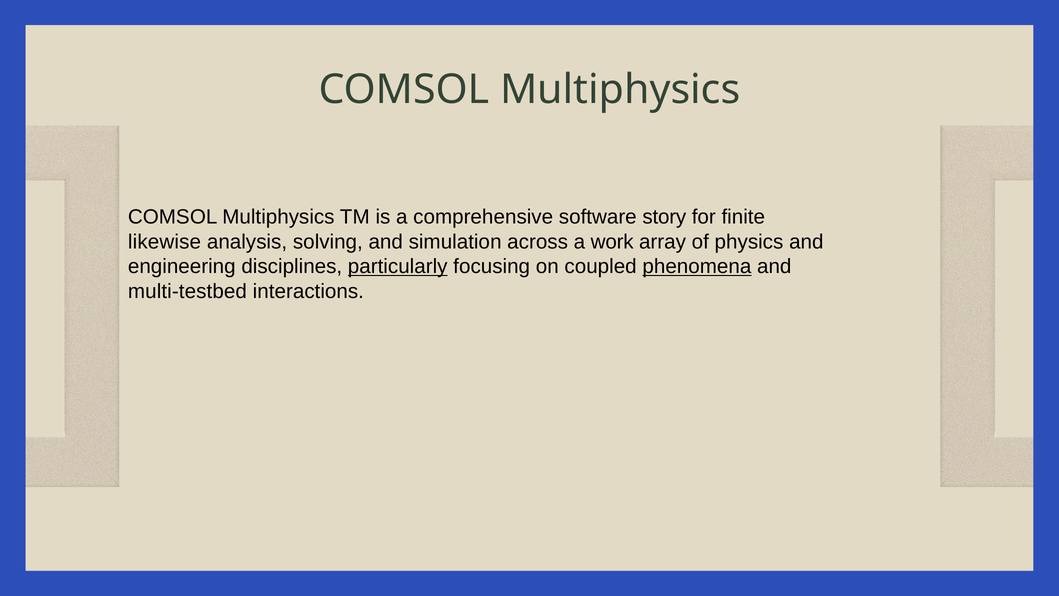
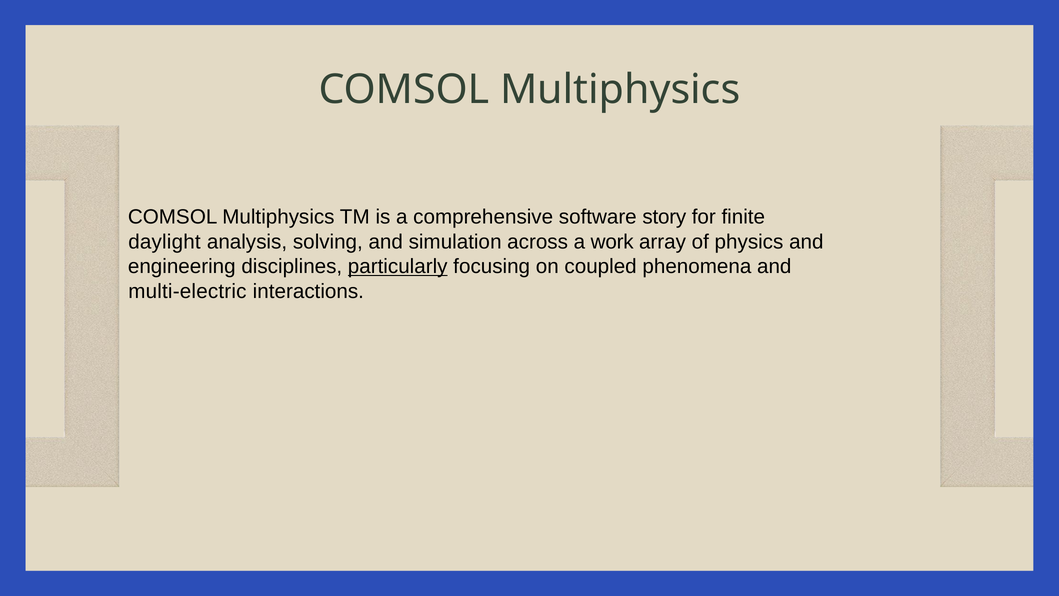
likewise: likewise -> daylight (164, 242)
phenomena underline: present -> none (697, 267)
multi-testbed: multi-testbed -> multi-electric (187, 291)
